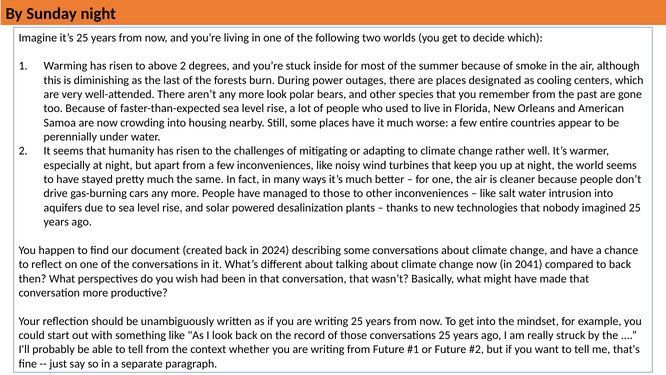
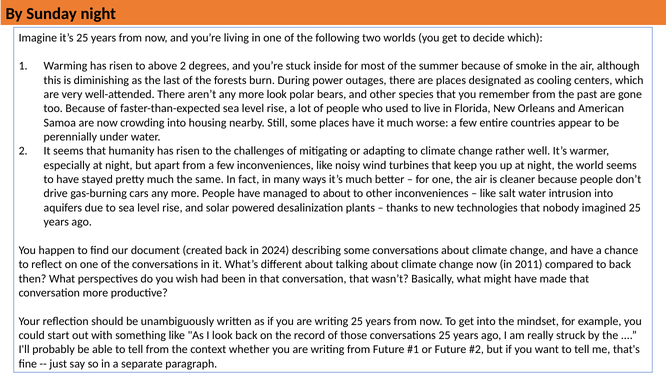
to those: those -> about (337, 193)
2041: 2041 -> 2011 (529, 264)
